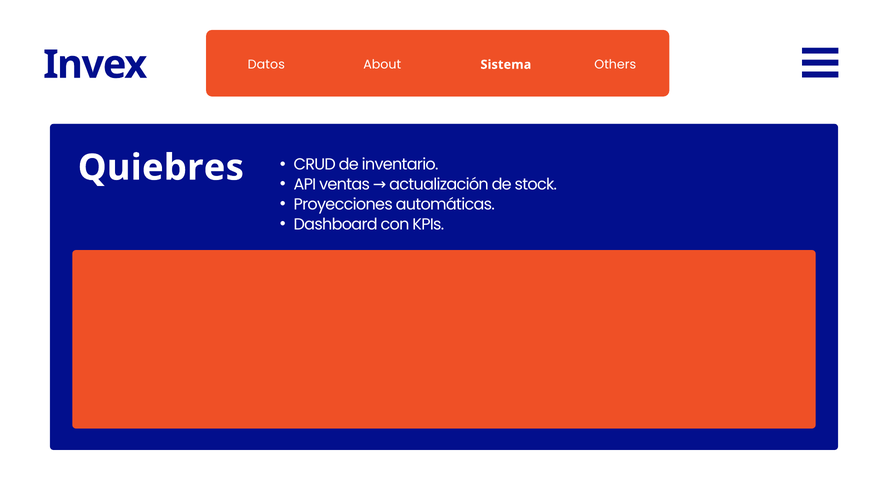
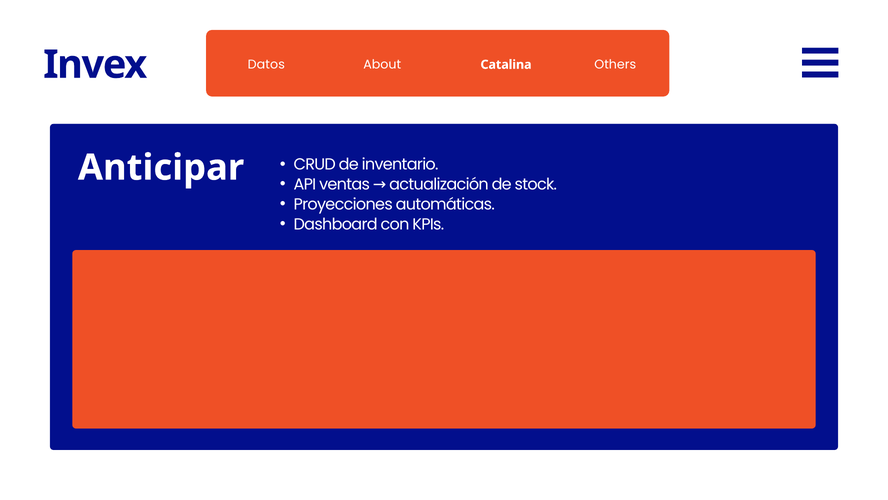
Sistema: Sistema -> Catalina (506, 65)
Quiebres: Quiebres -> Anticipar (161, 168)
